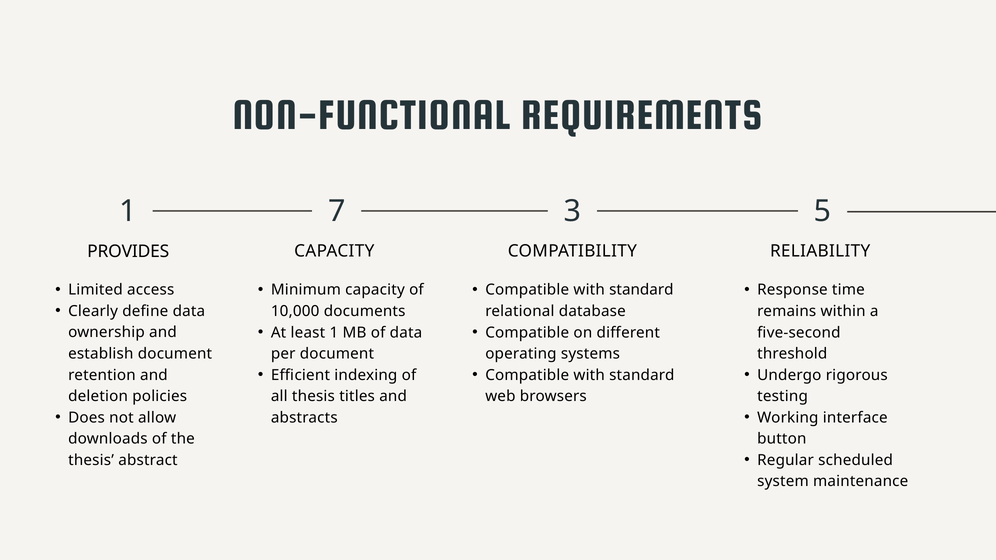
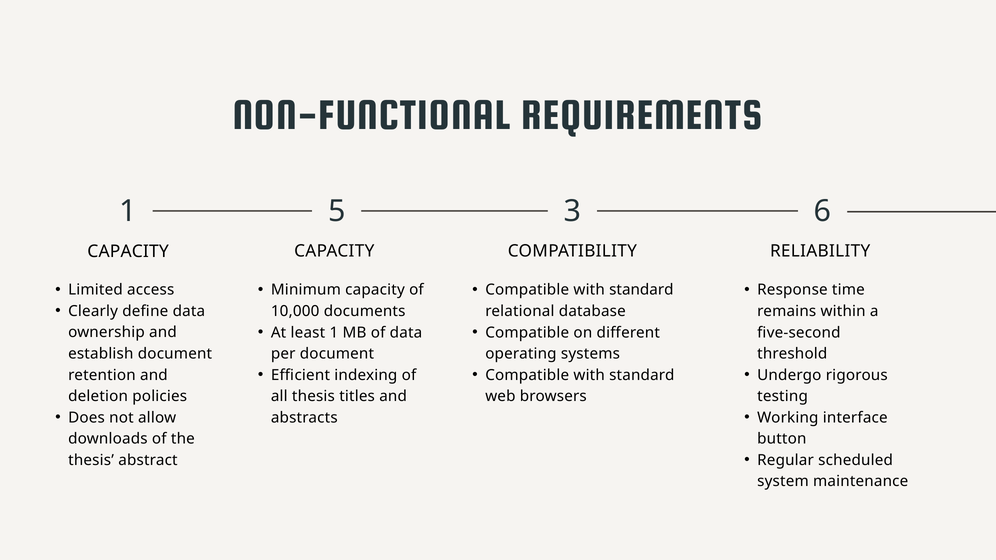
7: 7 -> 5 (337, 211)
5: 5 -> 6 (823, 211)
PROVIDES: PROVIDES -> CAPACITY (128, 251)
